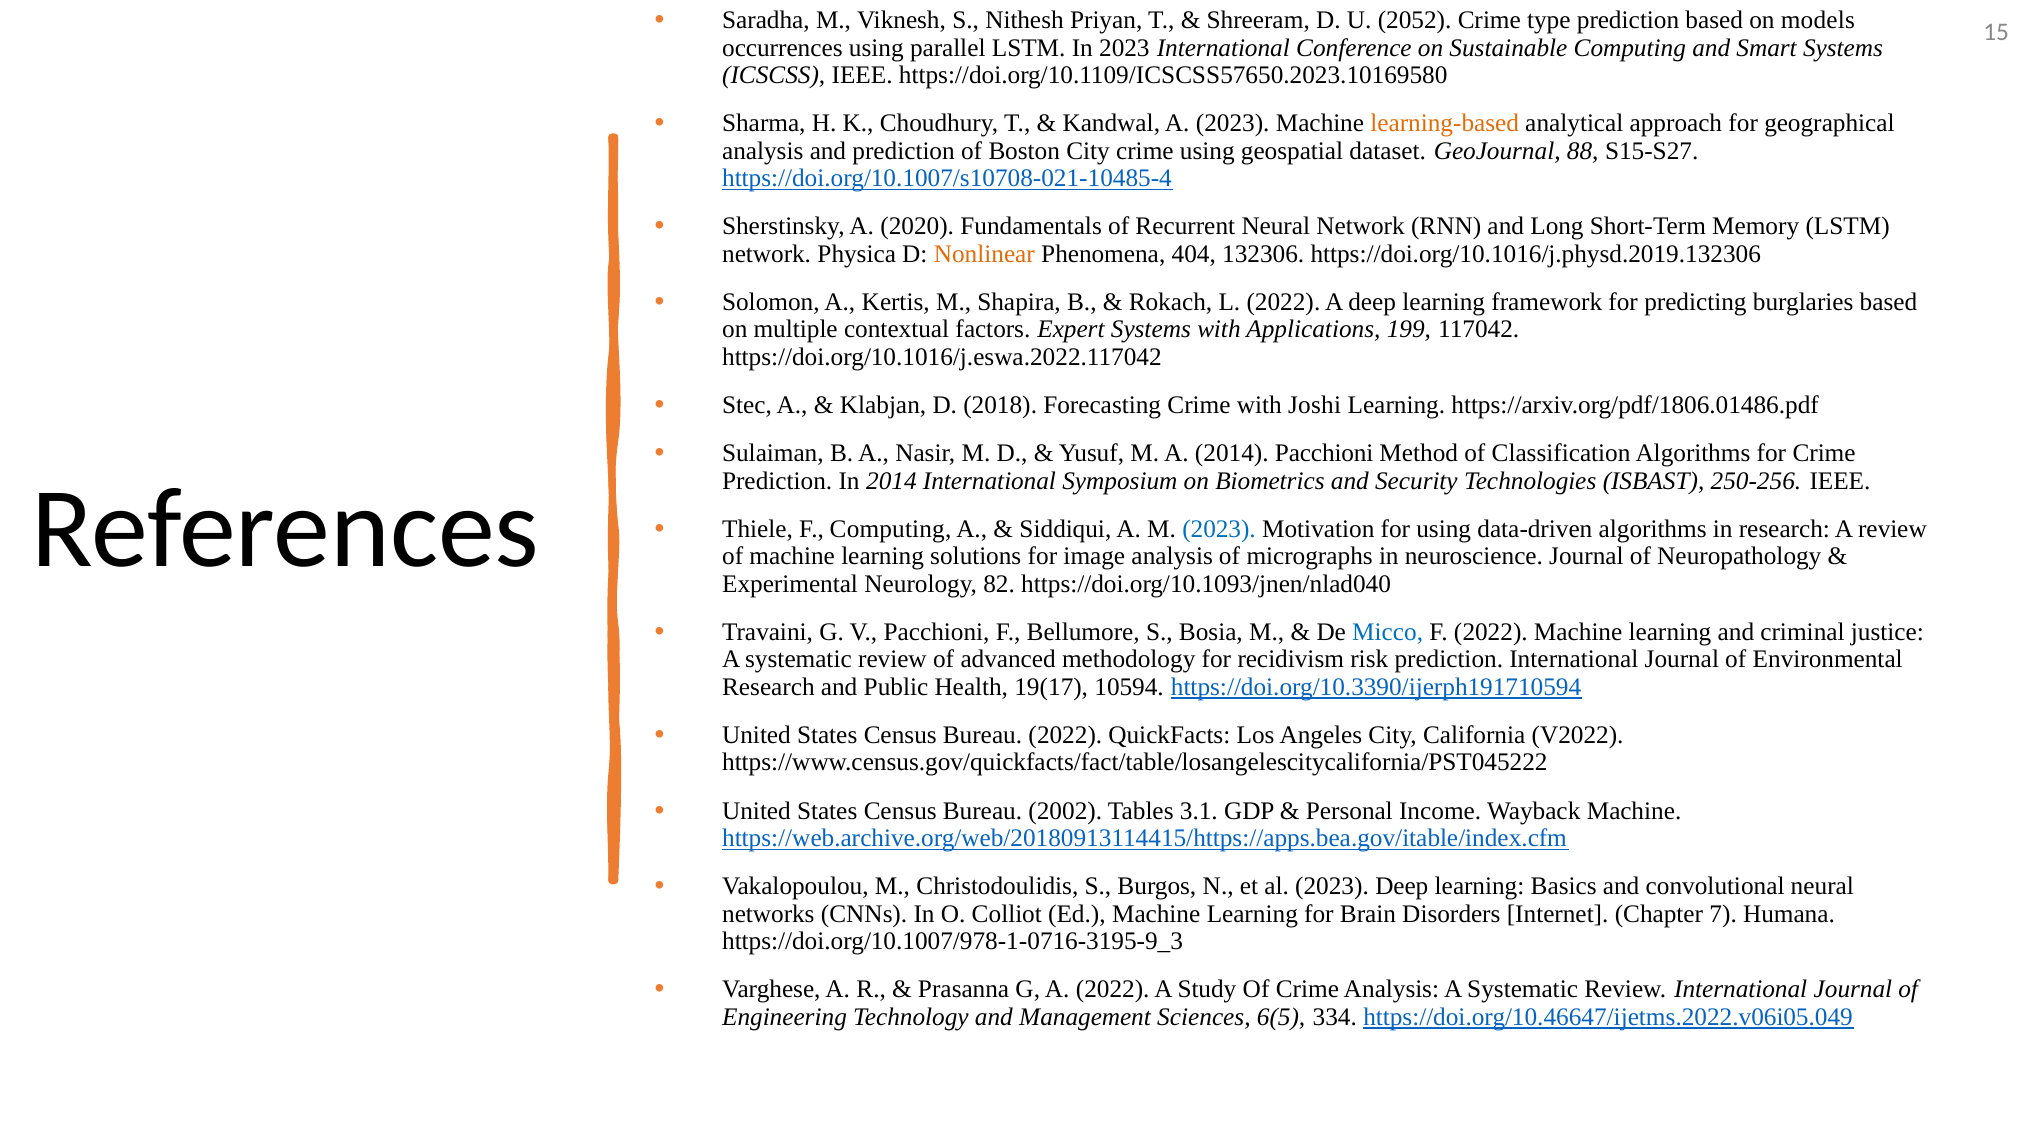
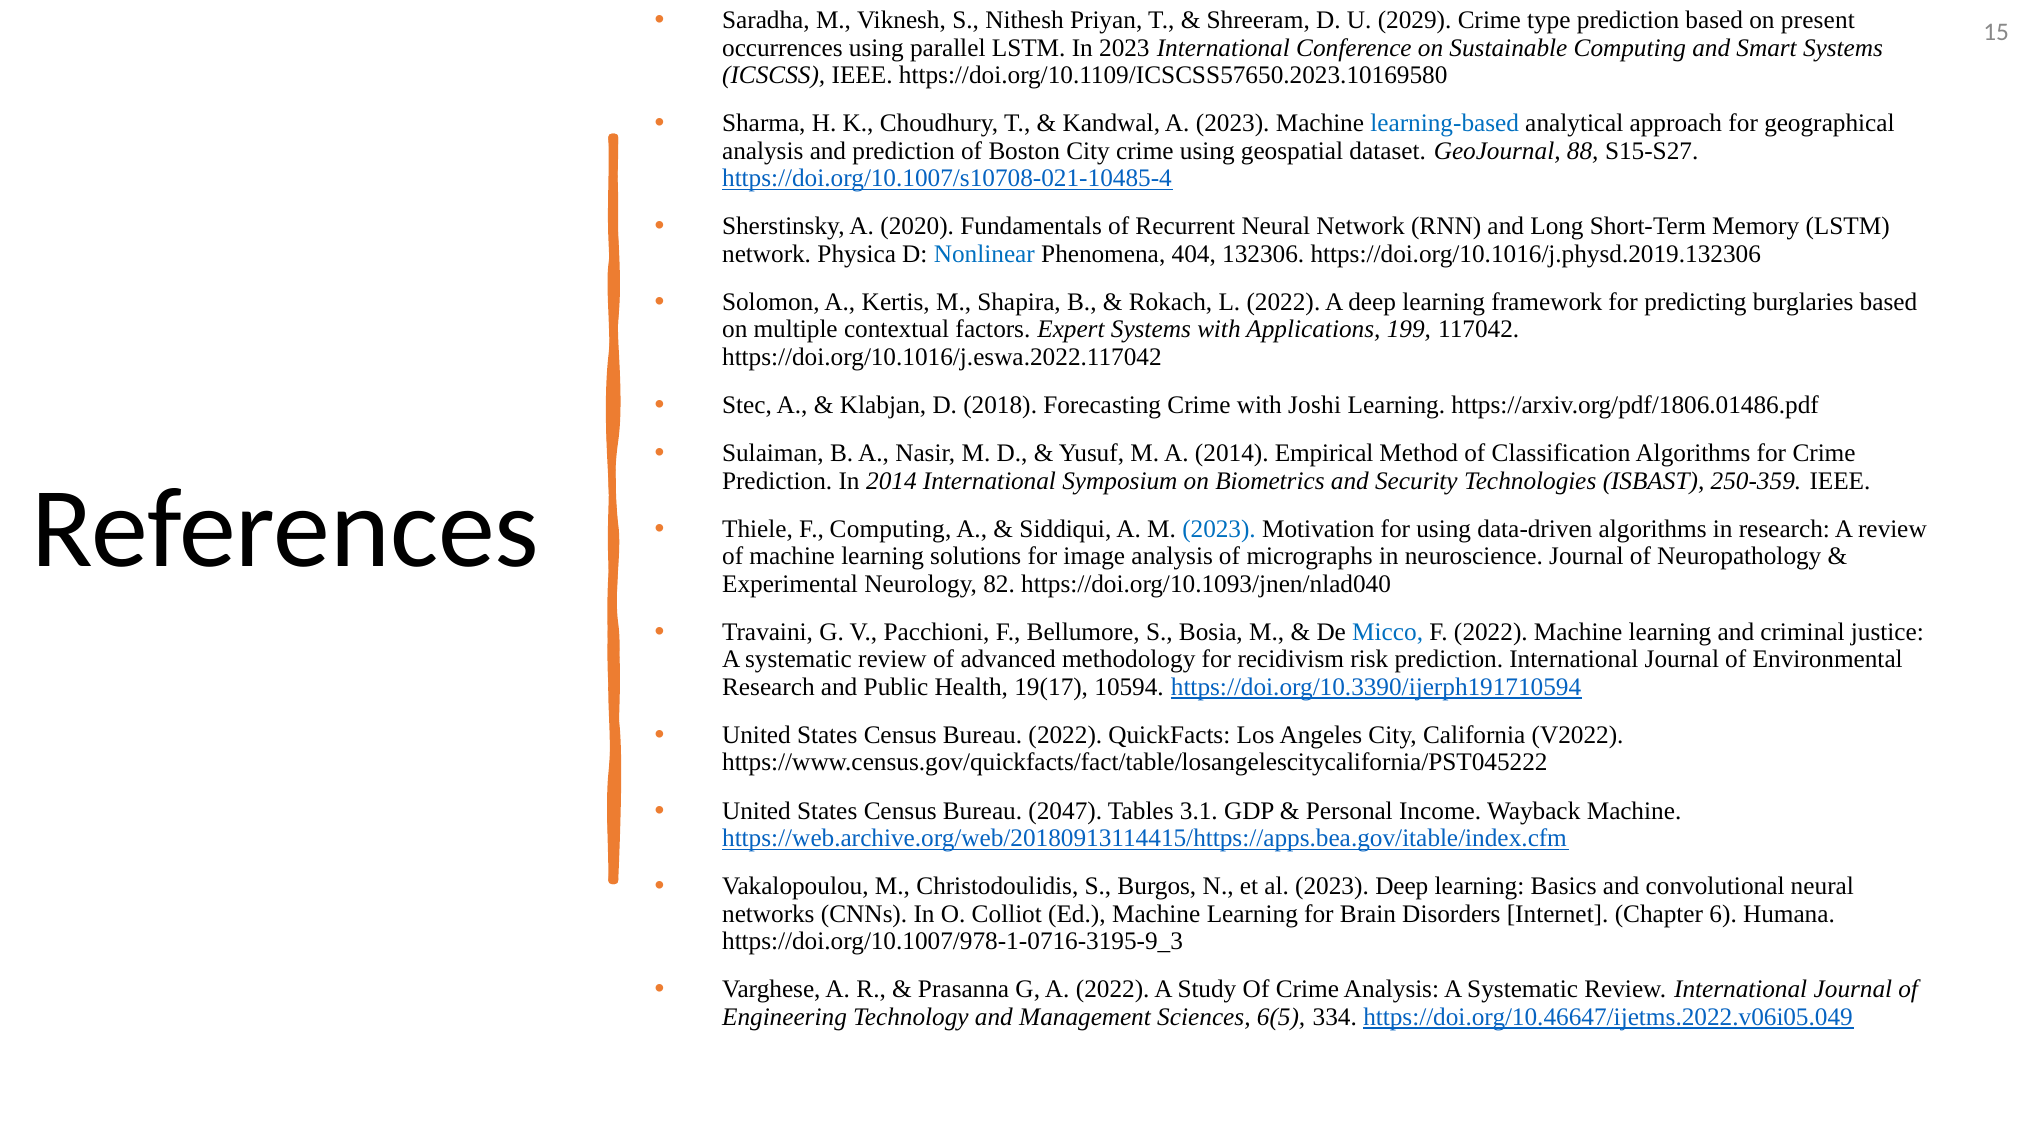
2052: 2052 -> 2029 (1415, 21)
models: models -> present (1818, 21)
learning-based colour: orange -> blue (1445, 124)
Nonlinear colour: orange -> blue (984, 254)
2014 Pacchioni: Pacchioni -> Empirical (1324, 454)
250-256: 250-256 -> 250-359 (1756, 481)
2002: 2002 -> 2047 (1065, 811)
7: 7 -> 6 (1723, 914)
